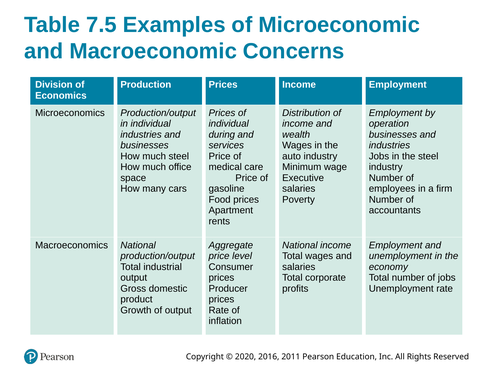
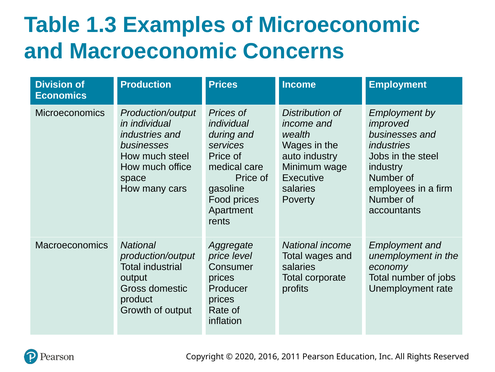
7.5: 7.5 -> 1.3 (101, 25)
operation: operation -> improved (389, 123)
